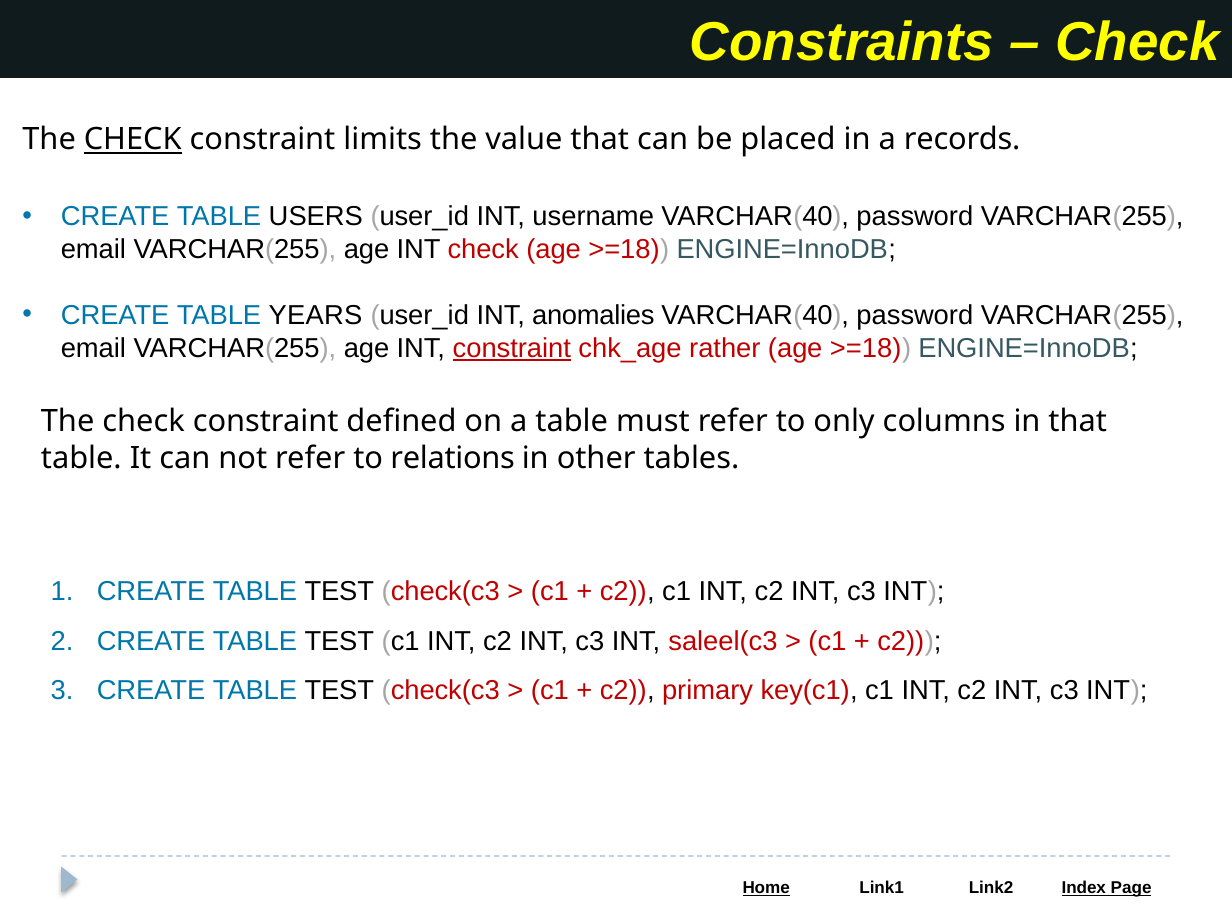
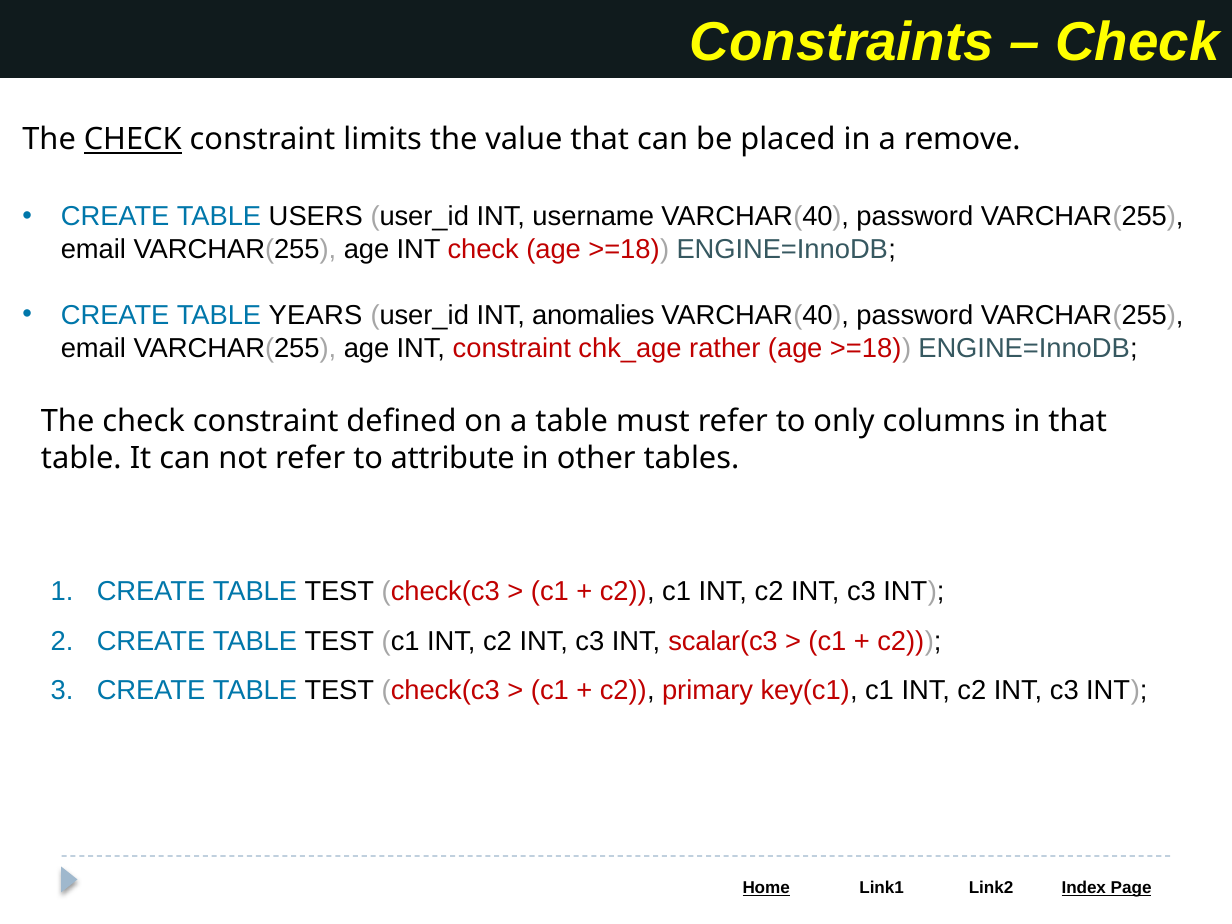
records: records -> remove (962, 140)
constraint underline: present -> none (512, 348)
relations: relations -> attribute (453, 458)
saleel(c3: saleel(c3 -> scalar(c3 (723, 641)
